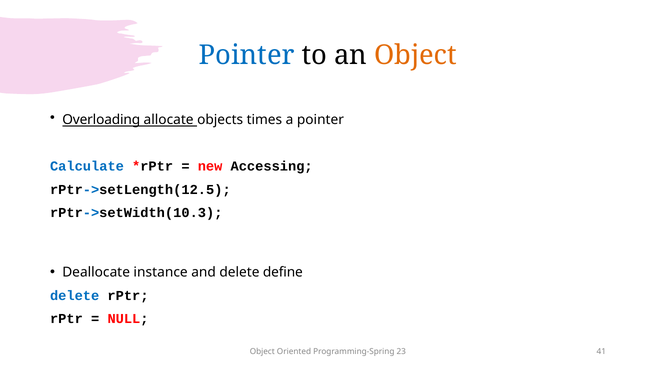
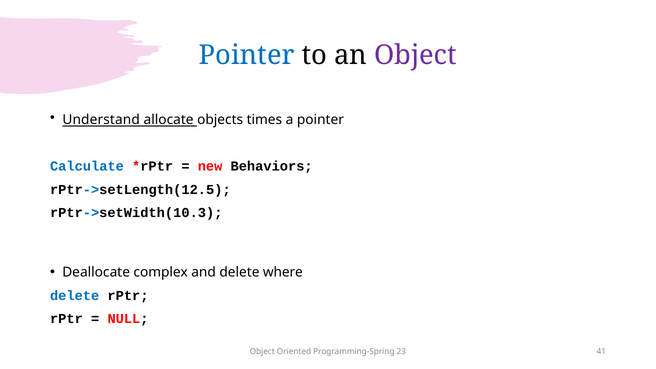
Object colour: orange -> purple (416, 55)
Overloading: Overloading -> Understand (101, 120)
Accessing: Accessing -> Behaviors (272, 166)
instance: instance -> complex (161, 272)
define: define -> where (283, 272)
